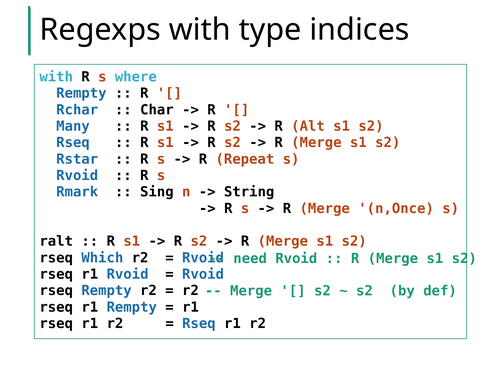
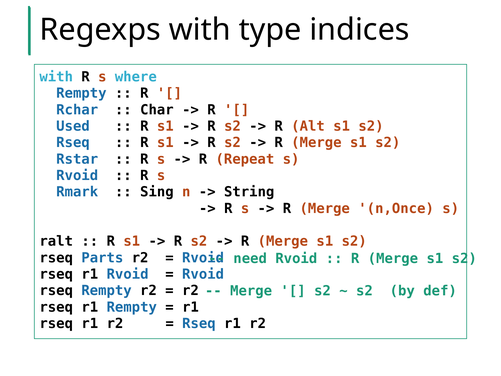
Many: Many -> Used (73, 126)
Which: Which -> Parts (102, 258)
